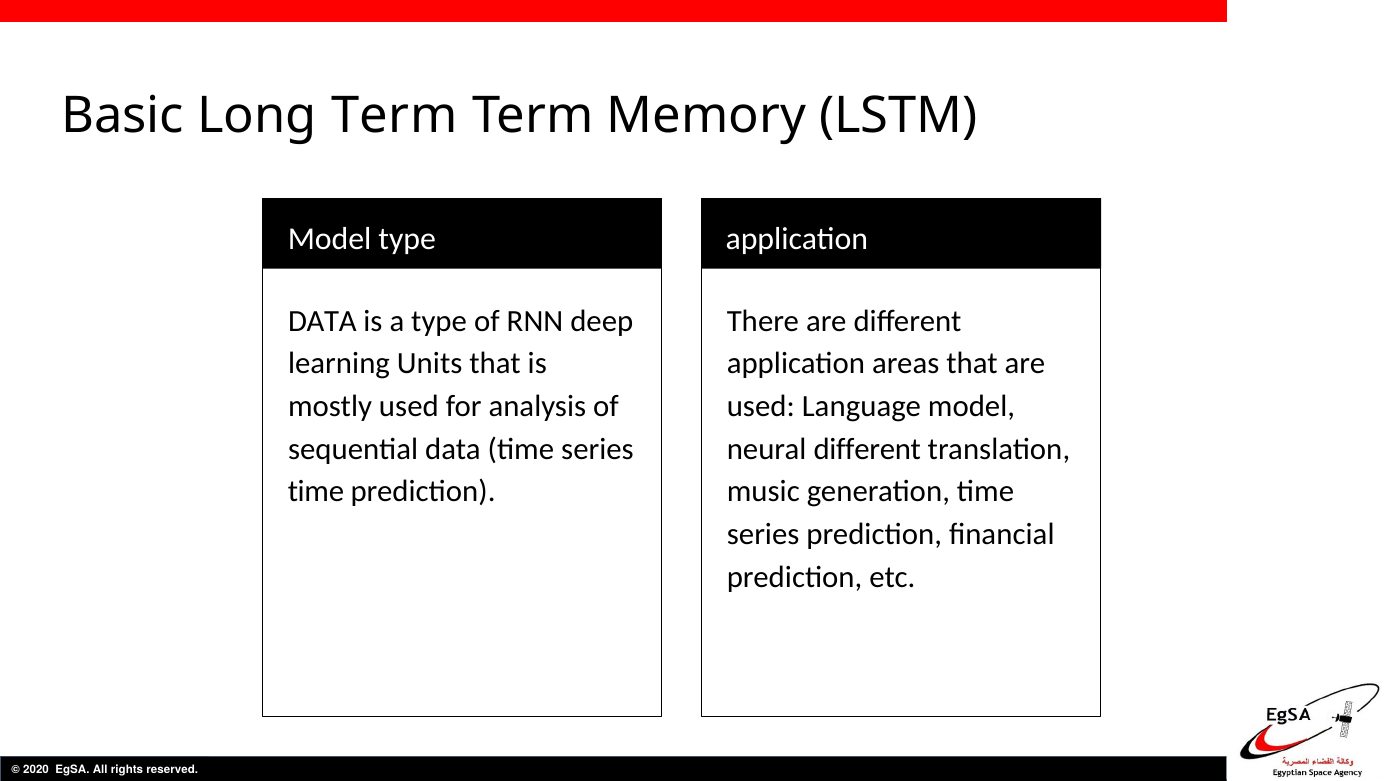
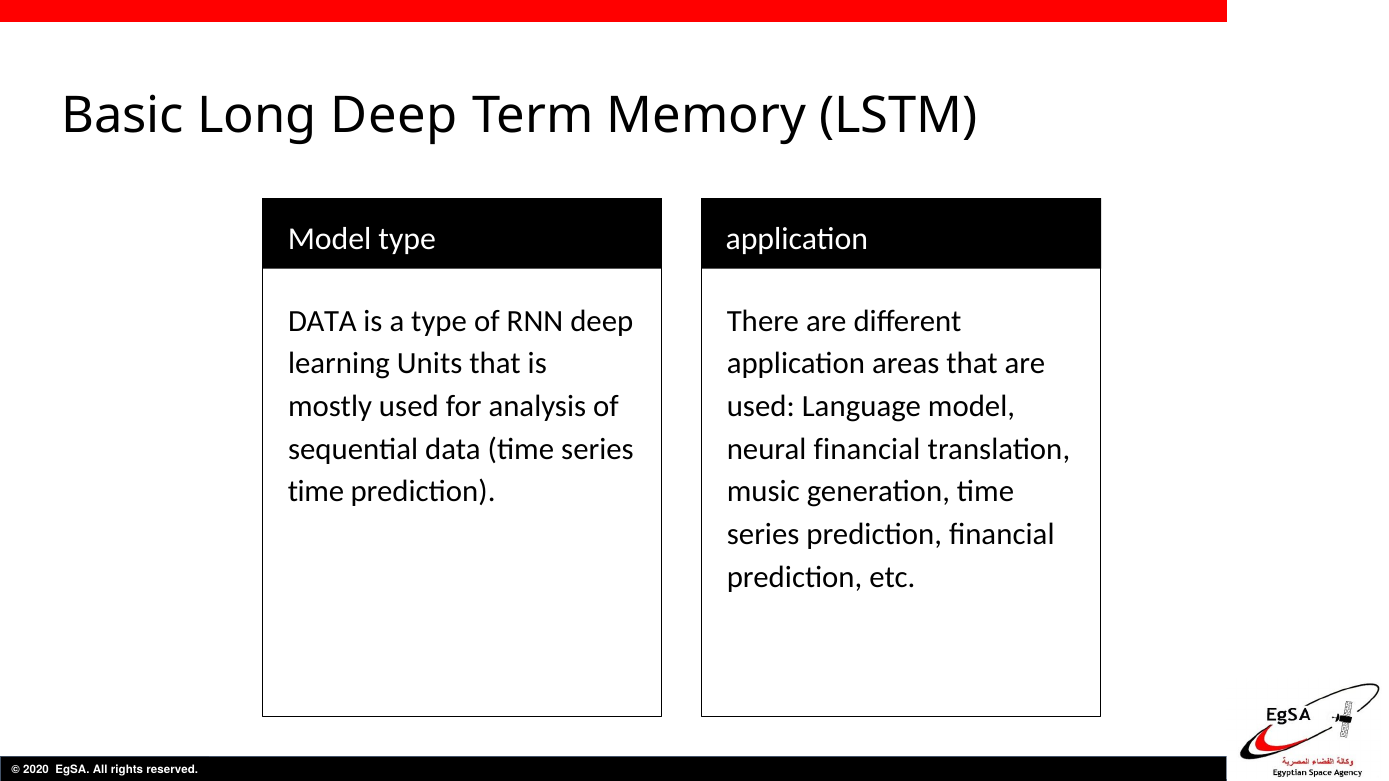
Long Term: Term -> Deep (394, 115)
neural different: different -> financial (867, 449)
